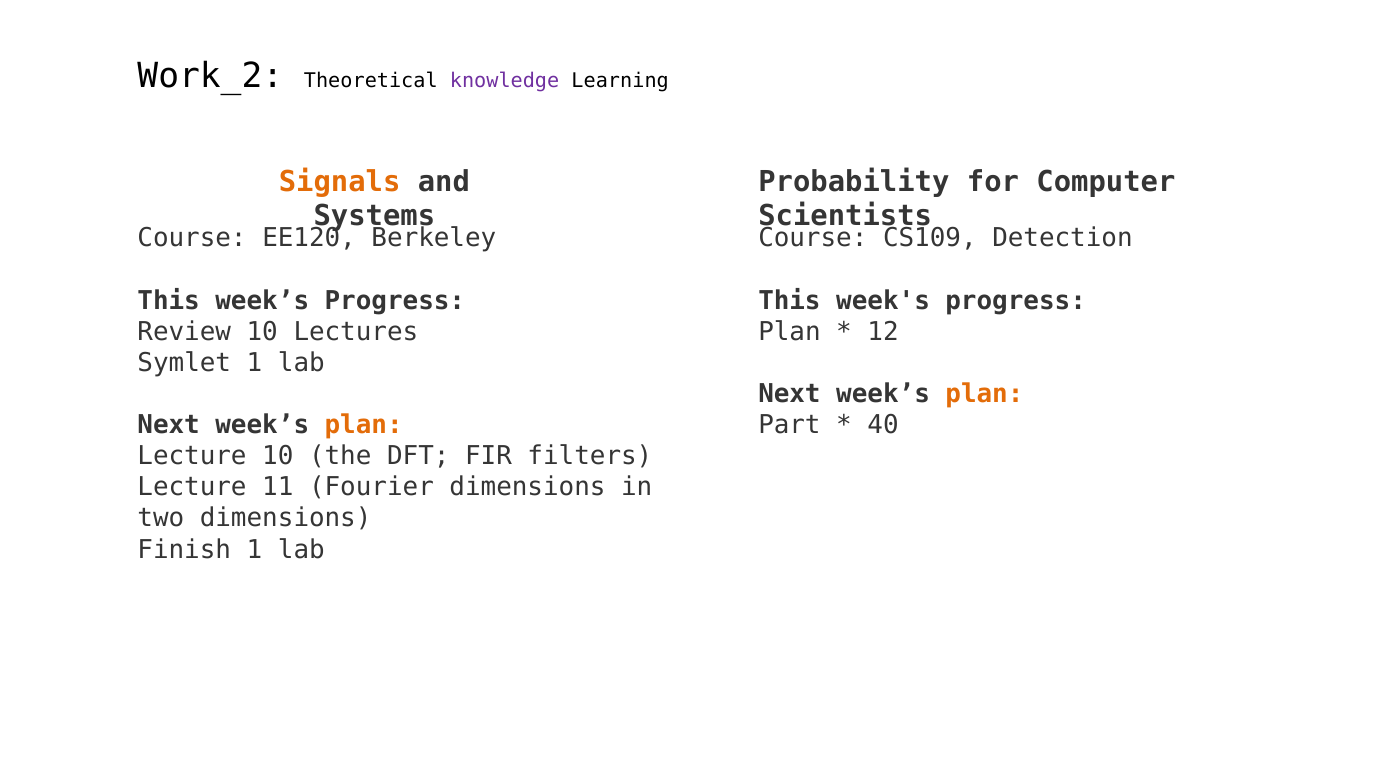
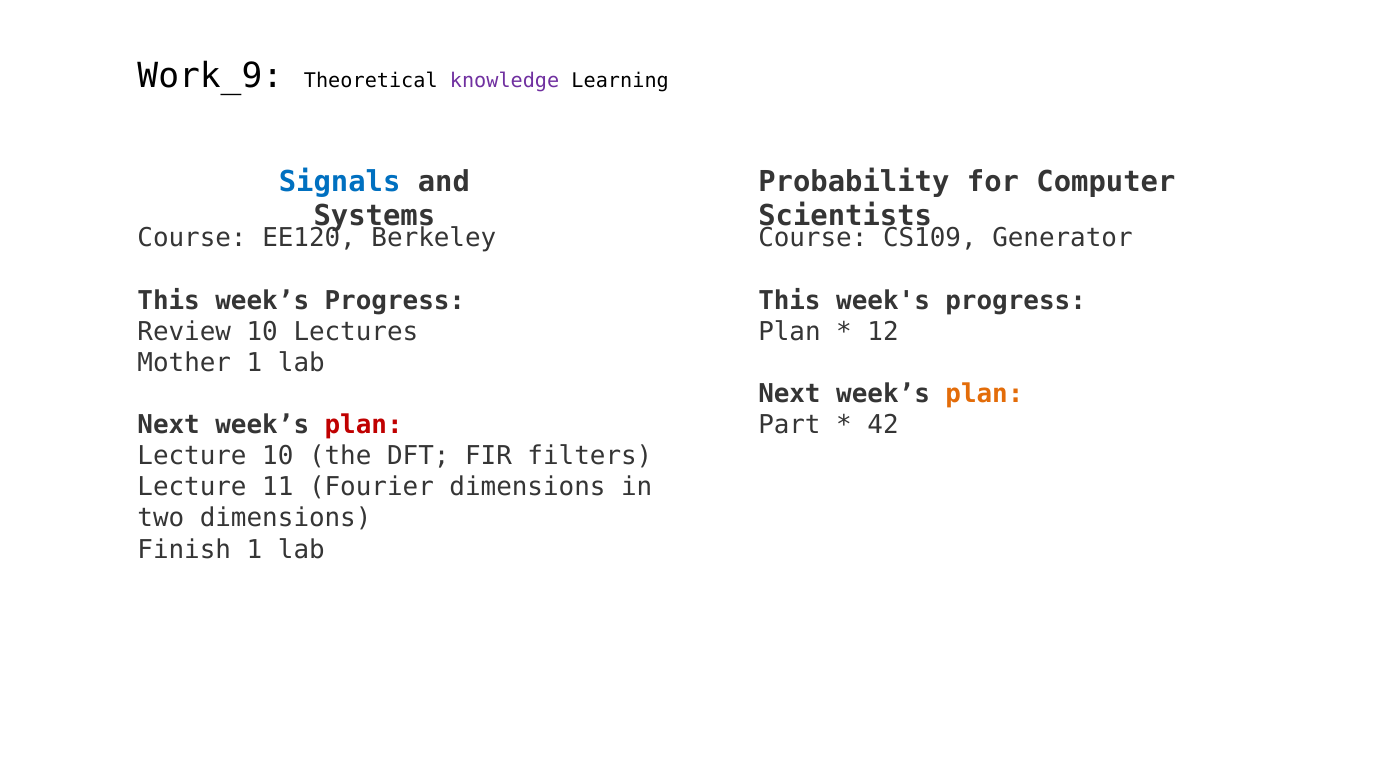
Work_2: Work_2 -> Work_9 (210, 76)
Signals colour: orange -> blue (340, 182)
Detection: Detection -> Generator (1062, 238)
Symlet: Symlet -> Mother (184, 363)
plan colour: orange -> red (364, 425)
40: 40 -> 42 (883, 425)
